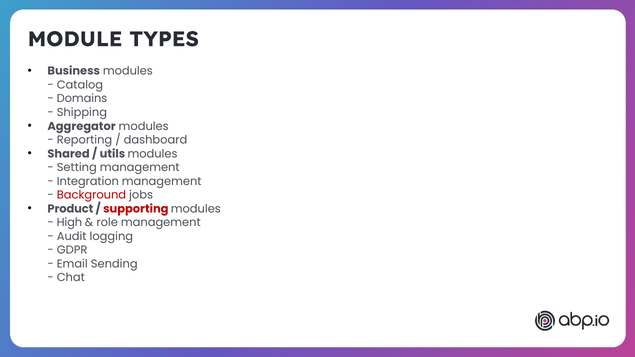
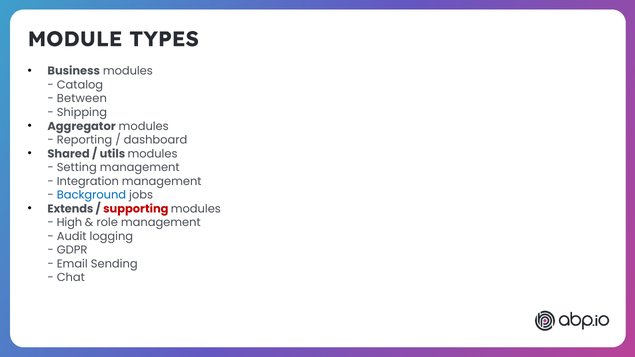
Domains: Domains -> Between (82, 99)
Background colour: red -> blue (91, 195)
Product: Product -> Extends (70, 209)
